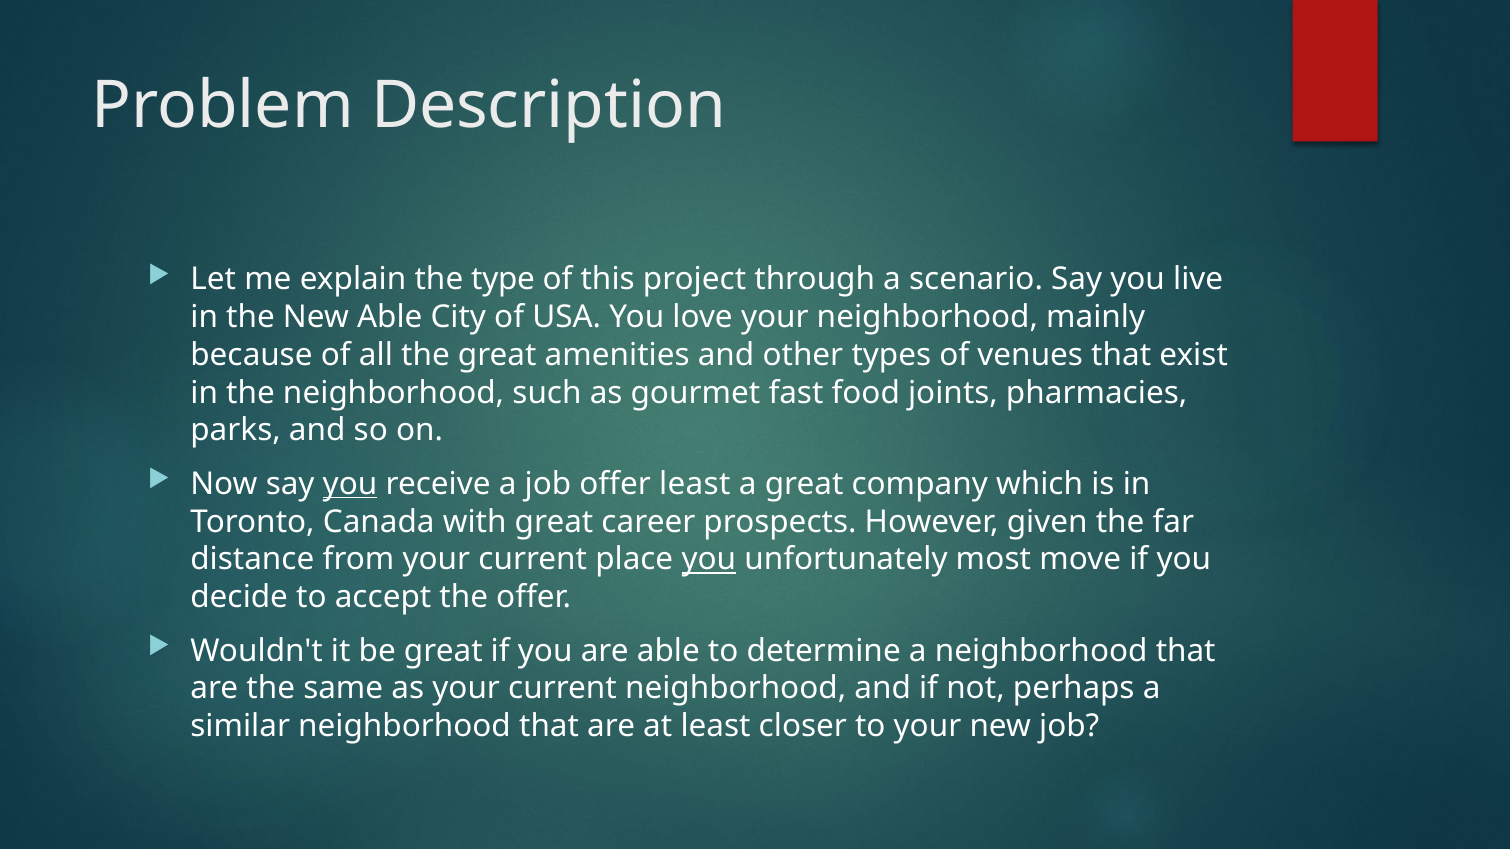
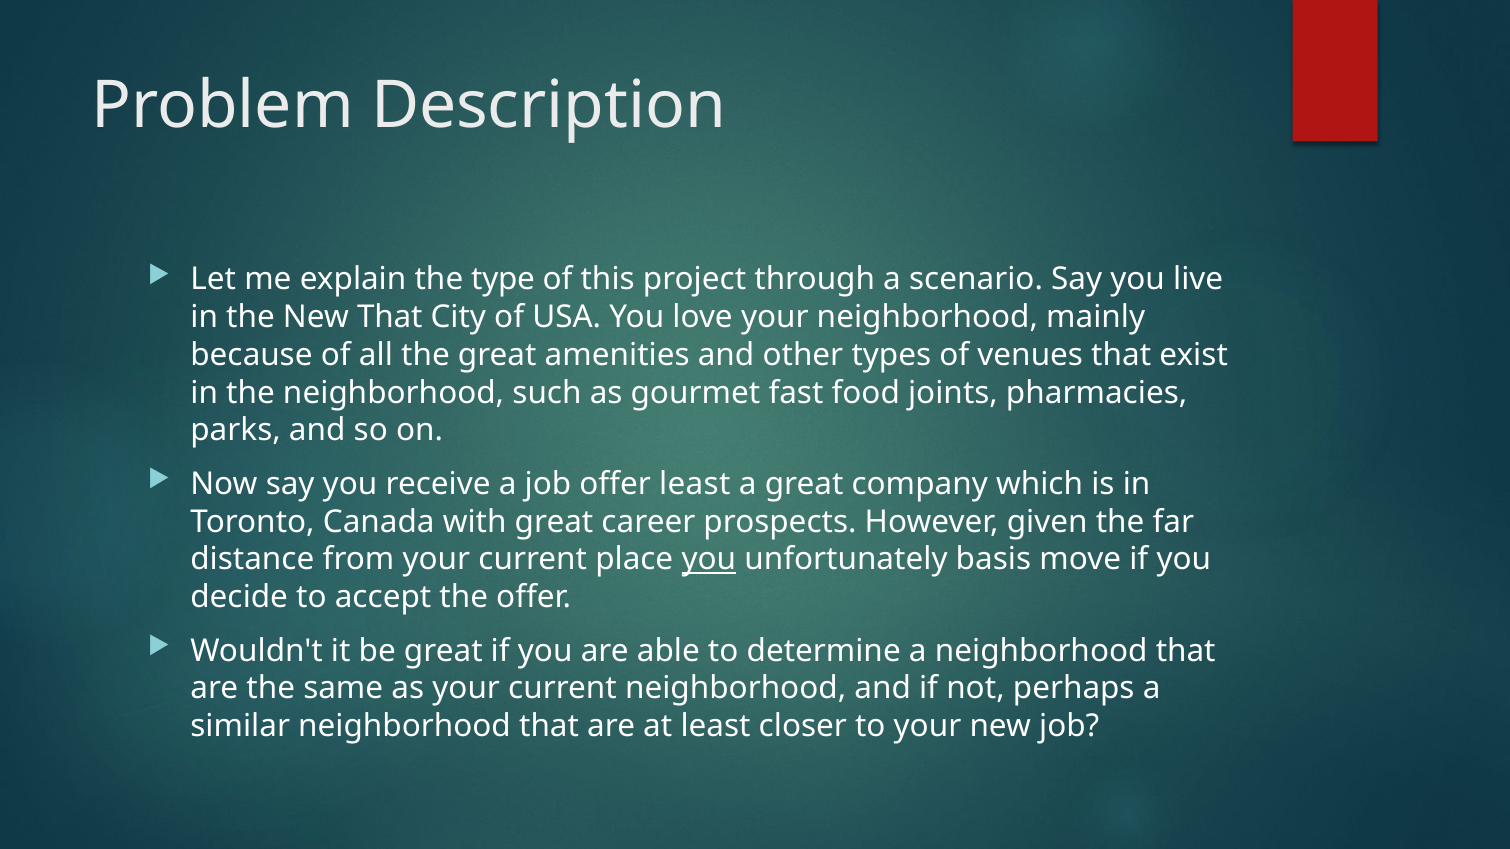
New Able: Able -> That (390, 317)
you underline: present -> none (350, 484)
most: most -> basis (993, 560)
